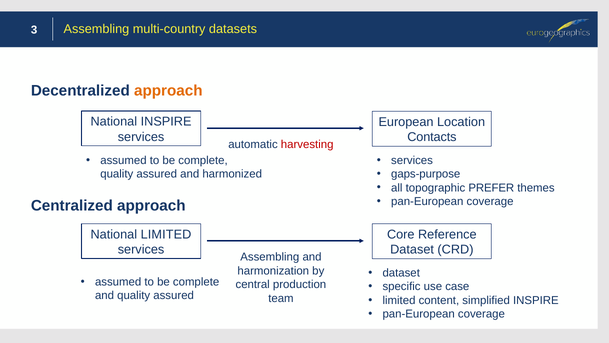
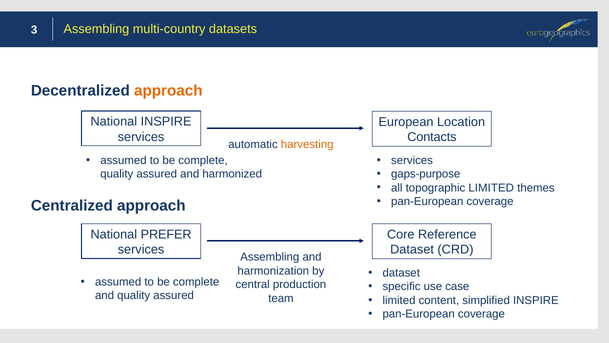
harvesting colour: red -> orange (307, 144)
topographic PREFER: PREFER -> LIMITED (491, 188)
National LIMITED: LIMITED -> PREFER (166, 234)
